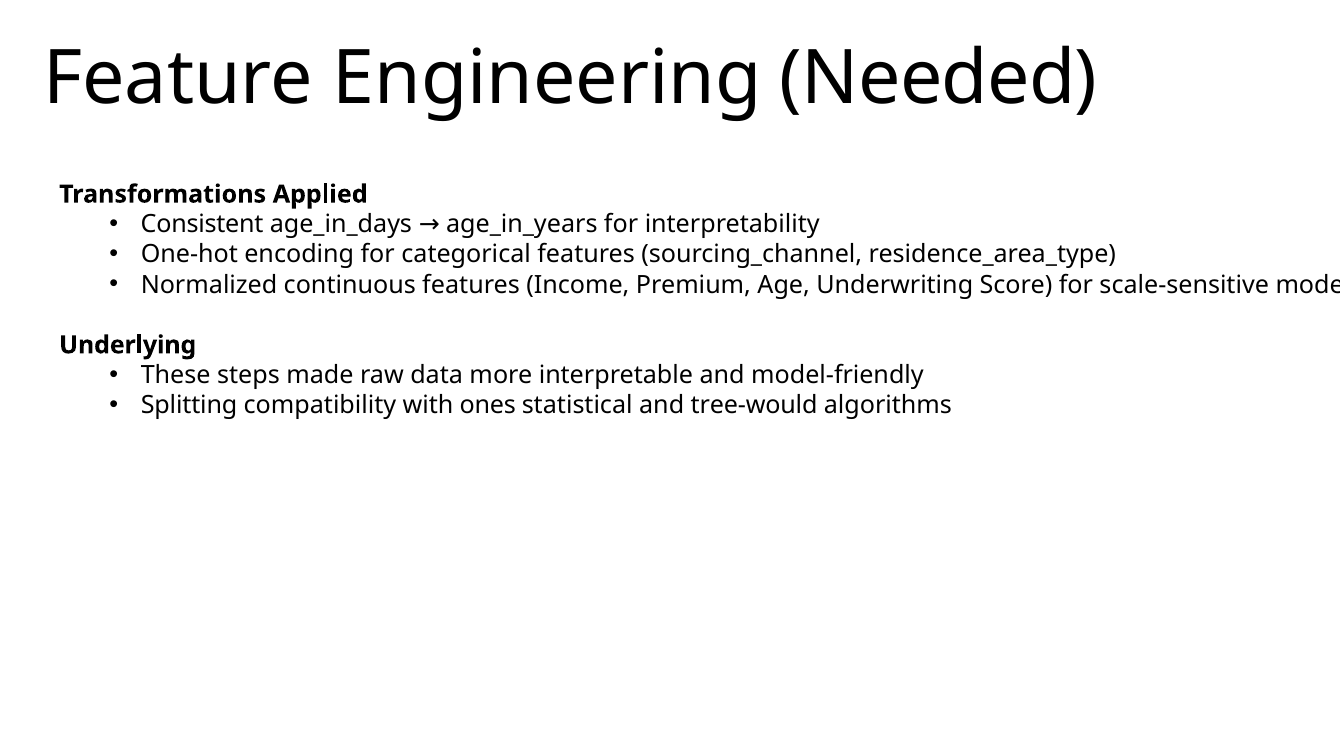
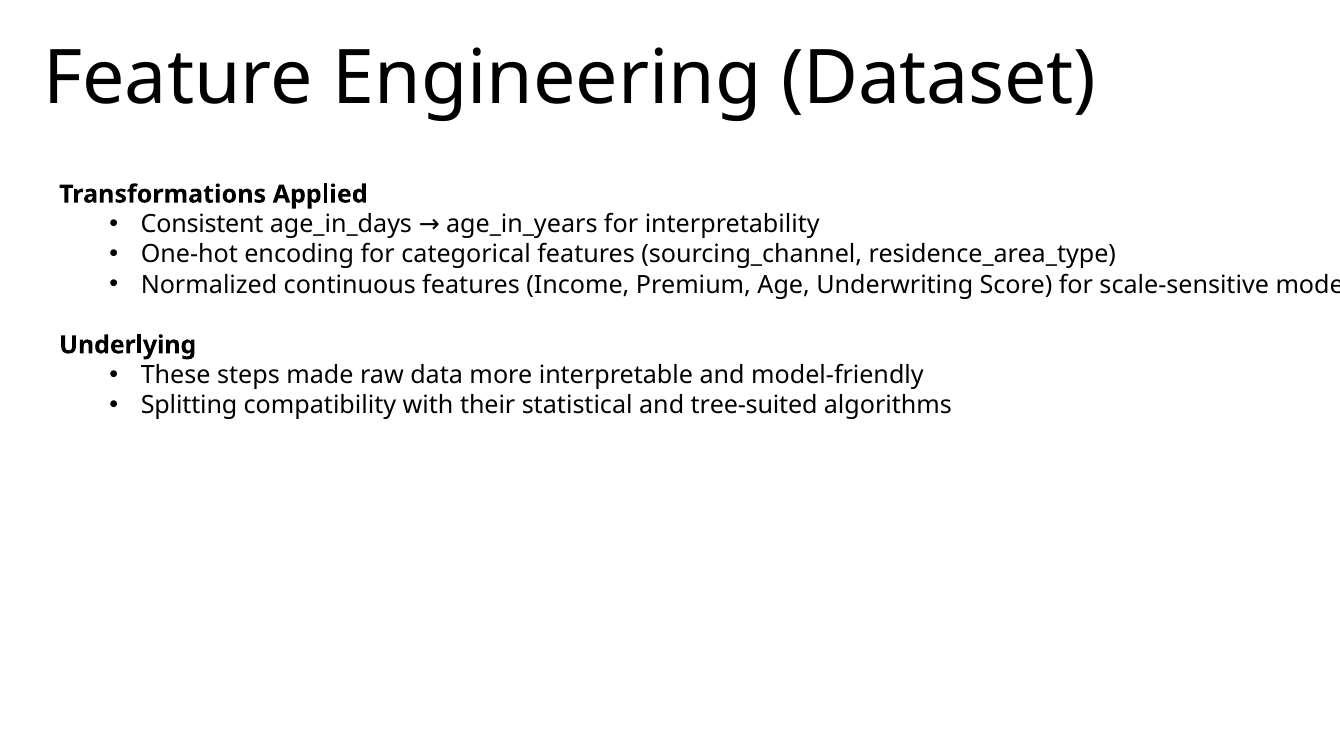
Needed: Needed -> Dataset (939, 79)
ones: ones -> their (488, 405)
tree-would: tree-would -> tree-suited (754, 405)
